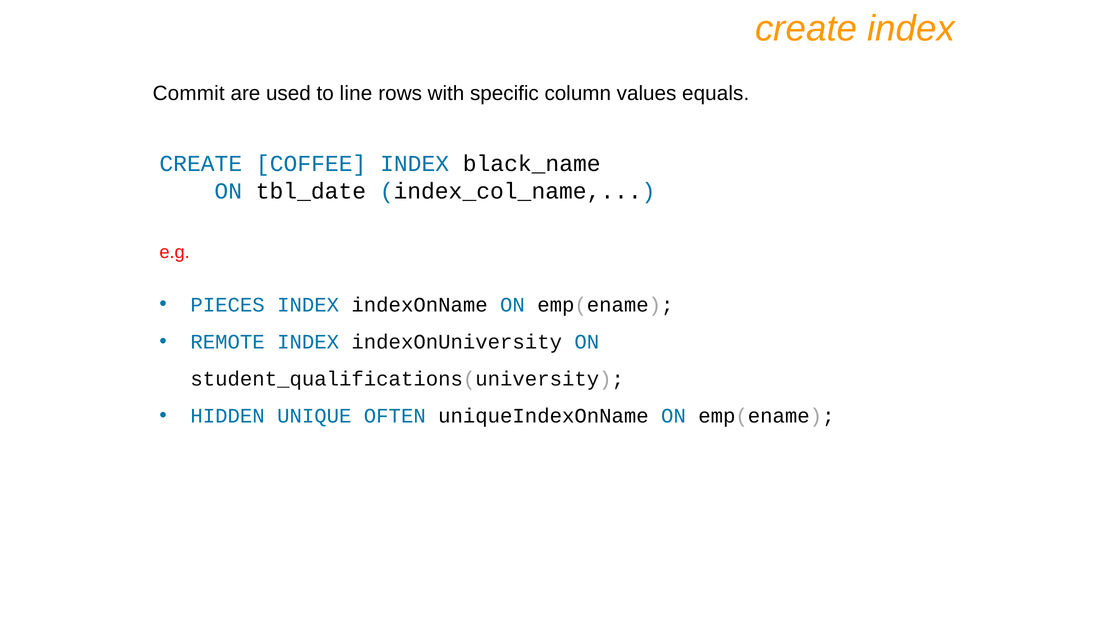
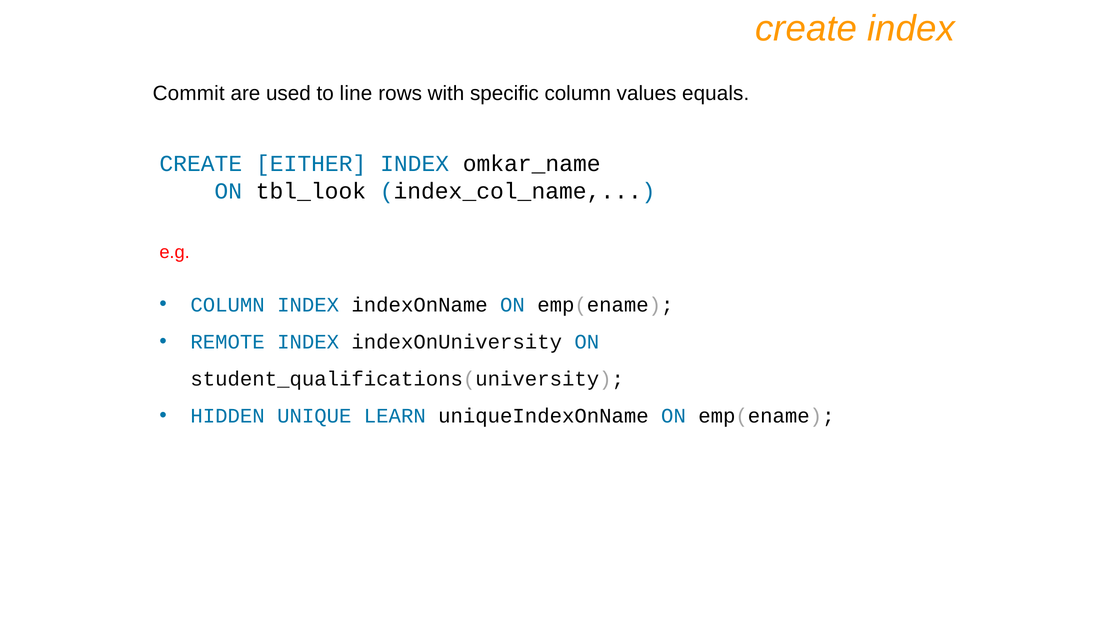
COFFEE: COFFEE -> EITHER (311, 164)
black_name: black_name -> omkar_name (532, 164)
tbl_date: tbl_date -> tbl_look (311, 191)
PIECES: PIECES -> COLUMN (228, 305)
OFTEN: OFTEN -> LEARN (395, 416)
